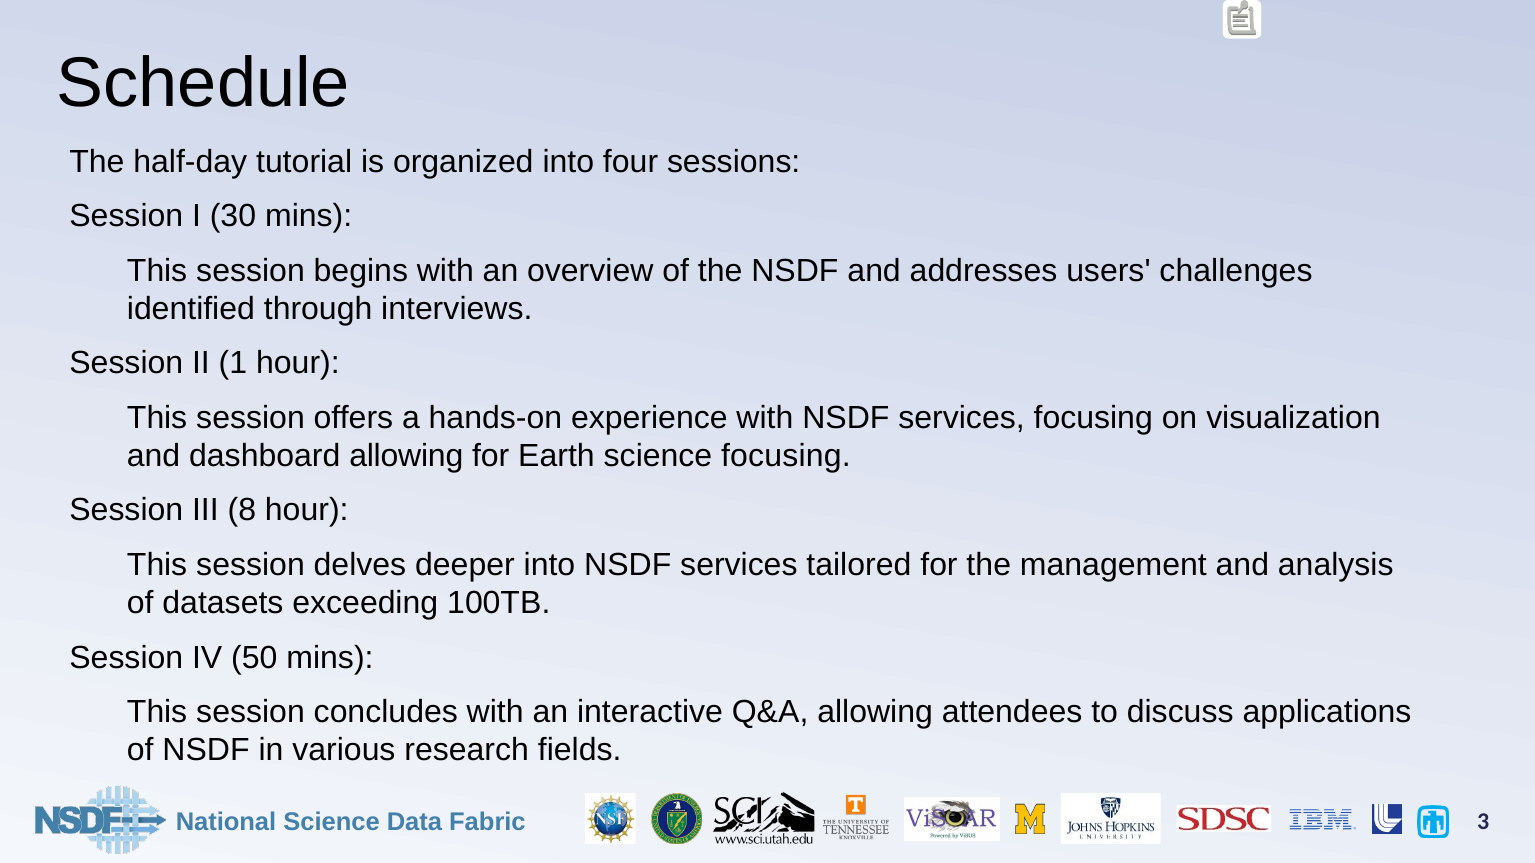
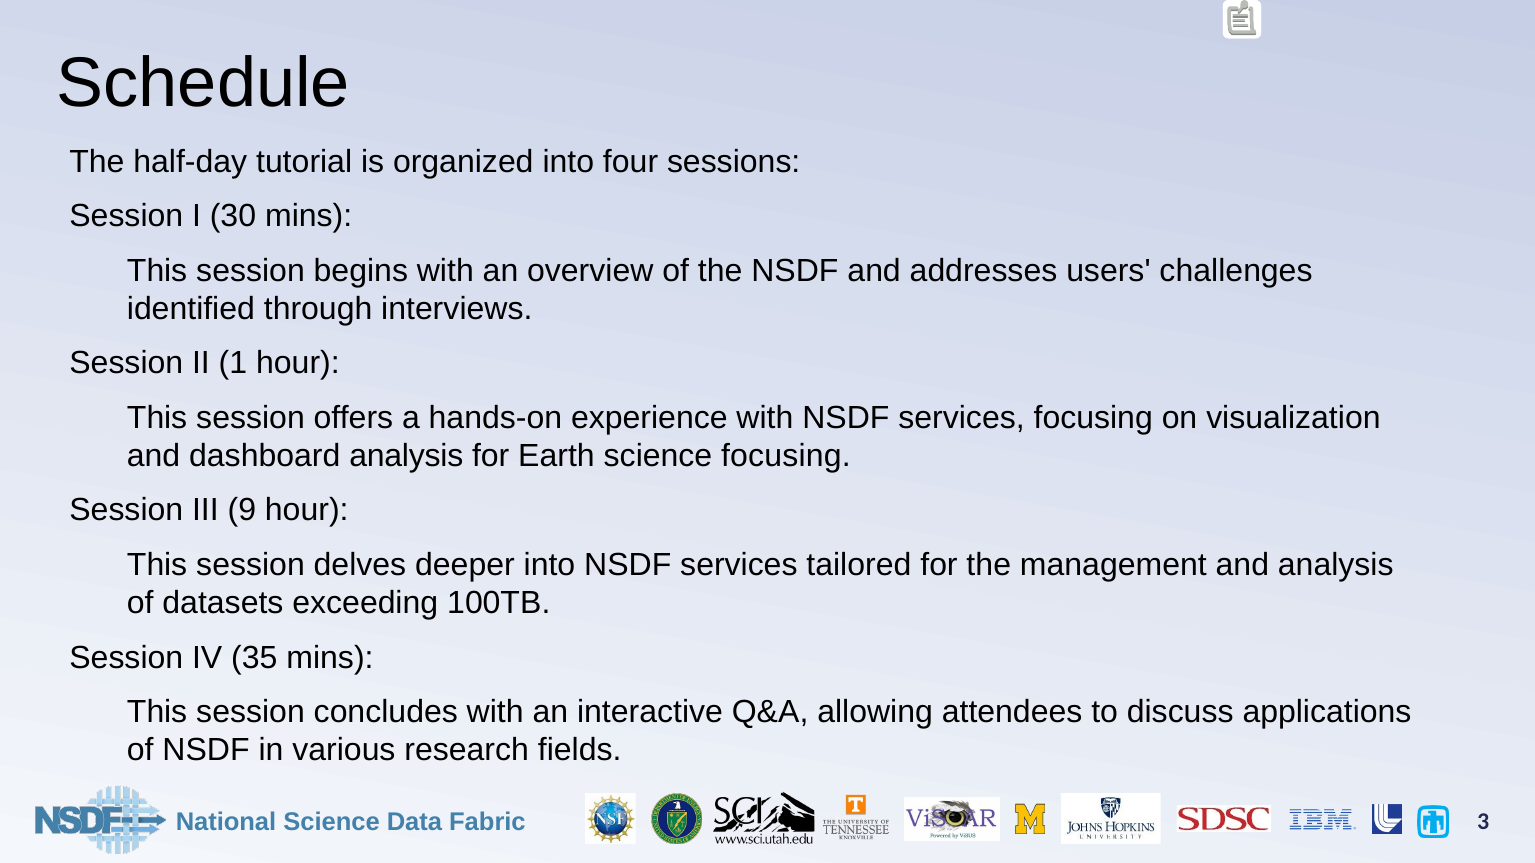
dashboard allowing: allowing -> analysis (406, 456)
8: 8 -> 9 (242, 511)
50: 50 -> 35 (254, 658)
